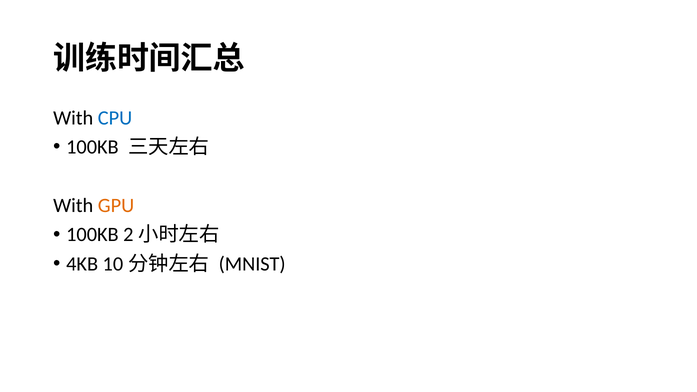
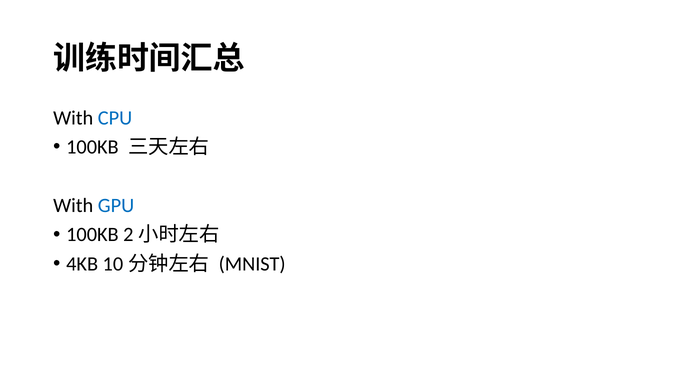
GPU colour: orange -> blue (116, 206)
